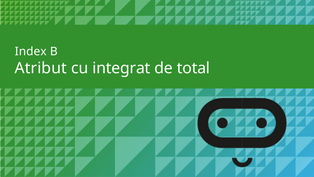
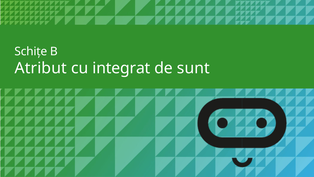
Index: Index -> Schițe (31, 51)
total: total -> sunt (193, 68)
